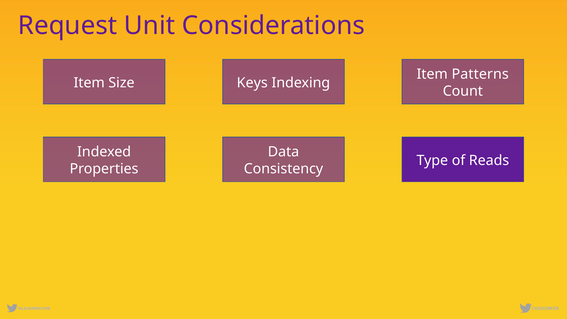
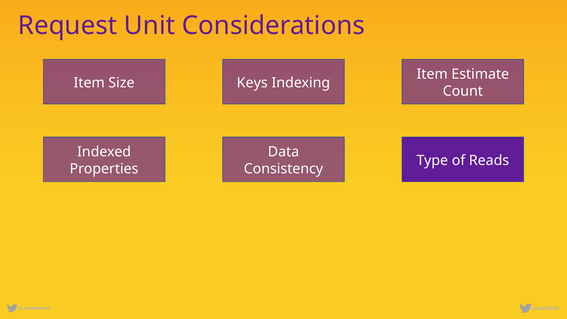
Patterns: Patterns -> Estimate (480, 74)
